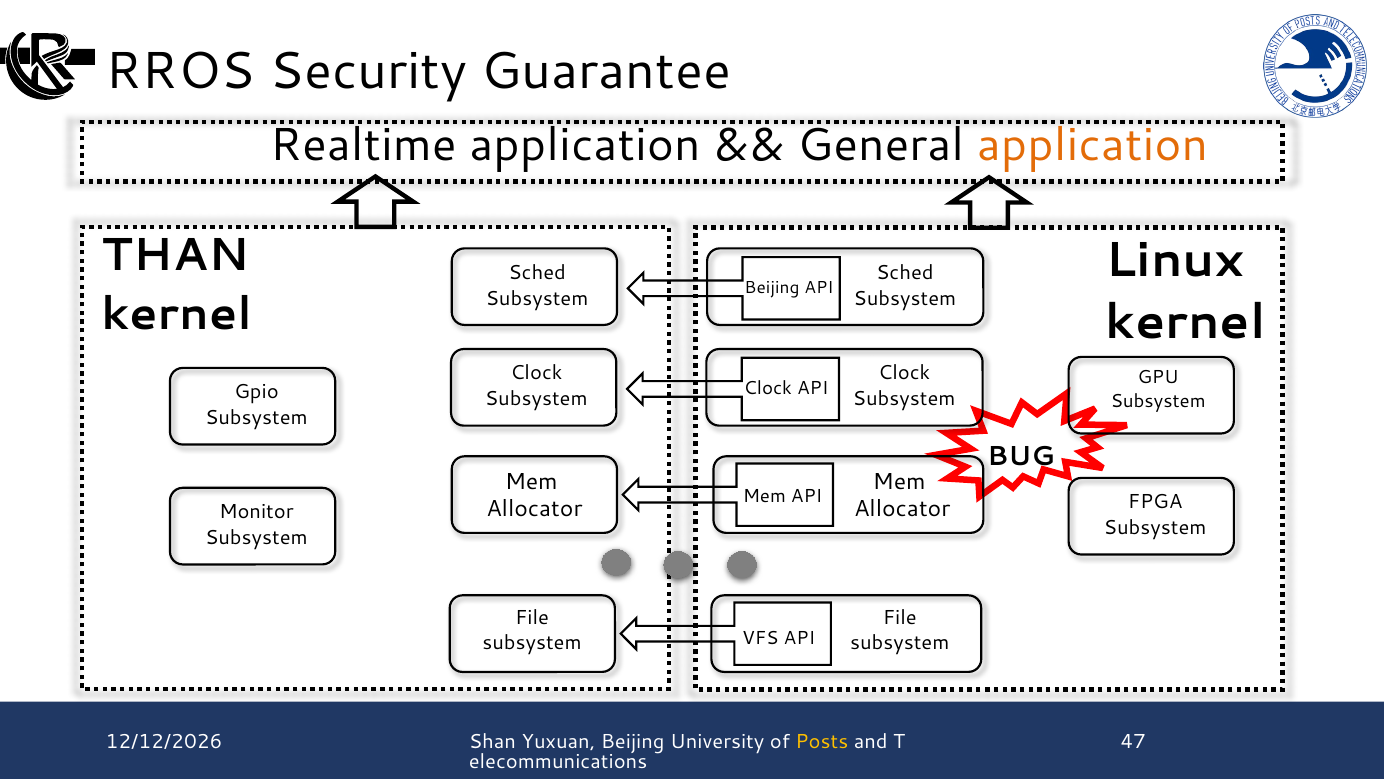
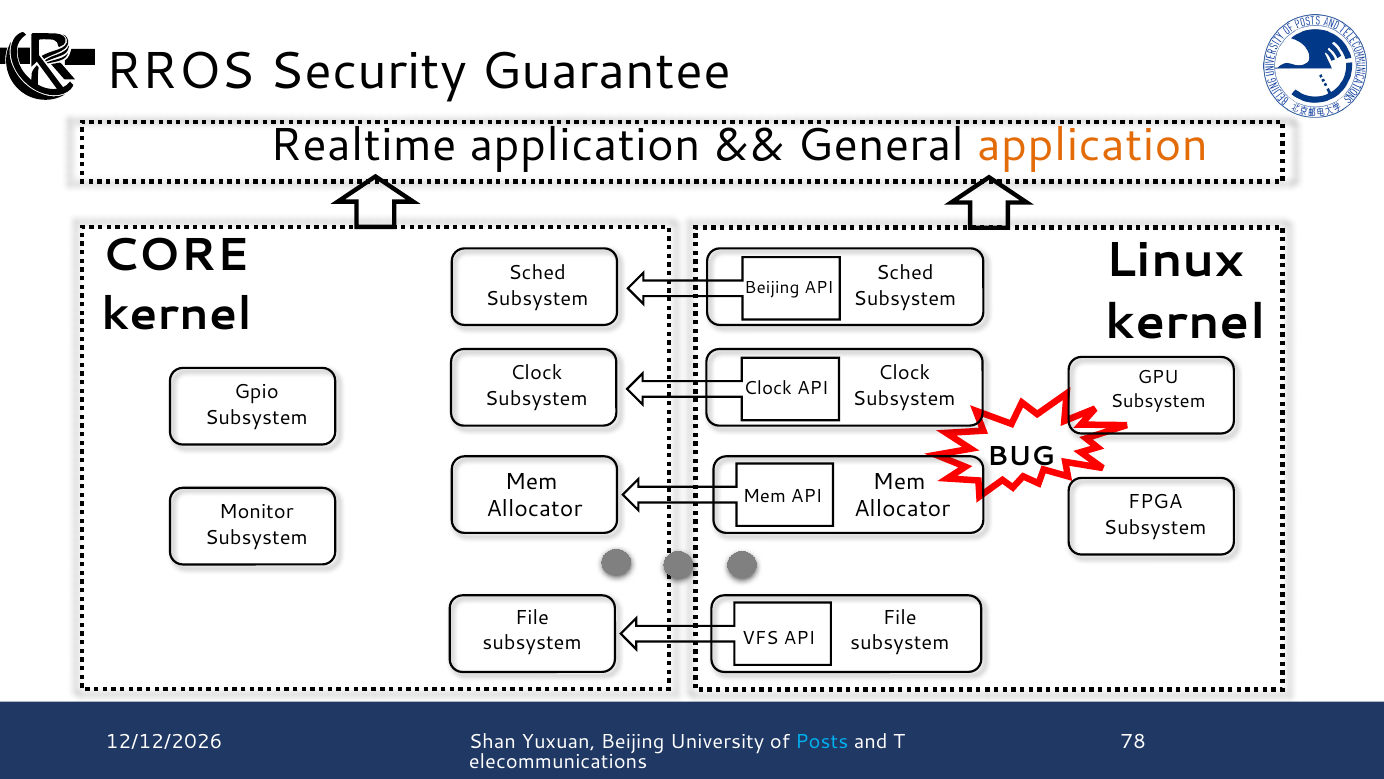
THAN: THAN -> CORE (175, 256)
Posts colour: yellow -> light blue (822, 741)
47: 47 -> 78 (1133, 741)
